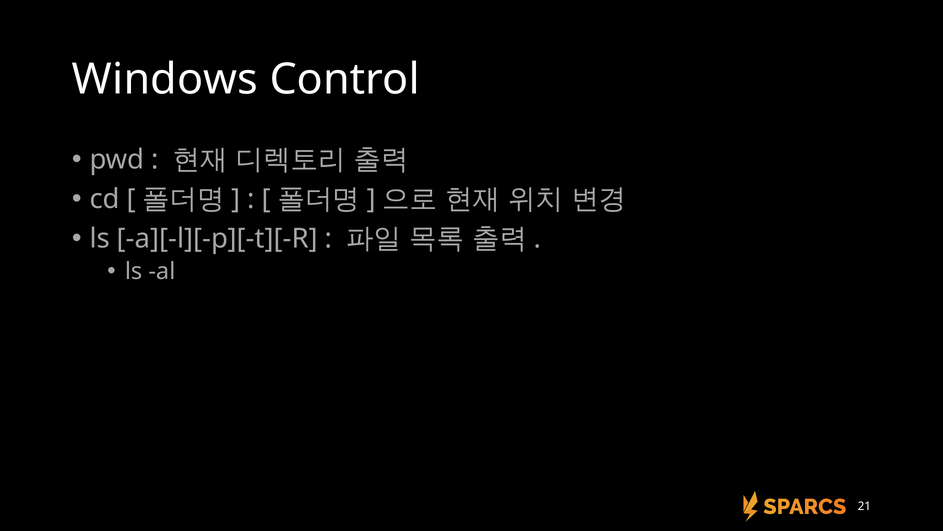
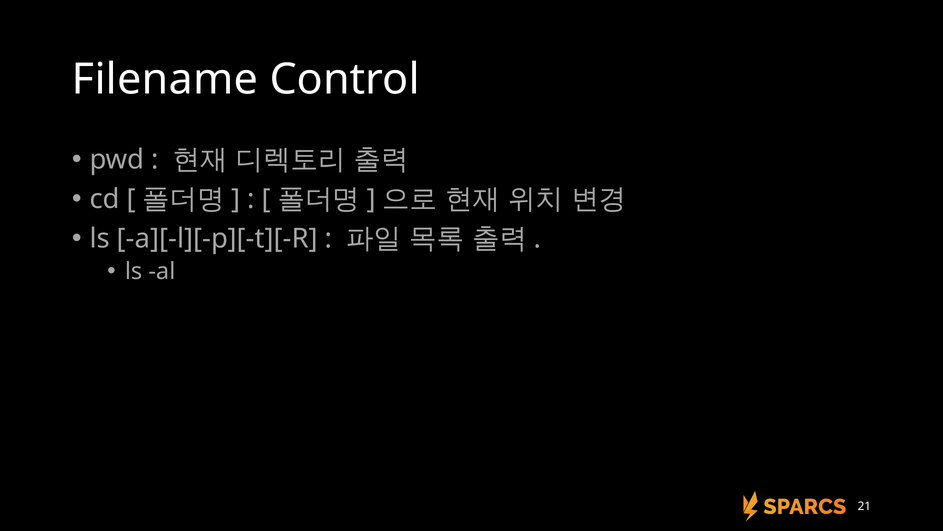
Windows: Windows -> Filename (165, 79)
